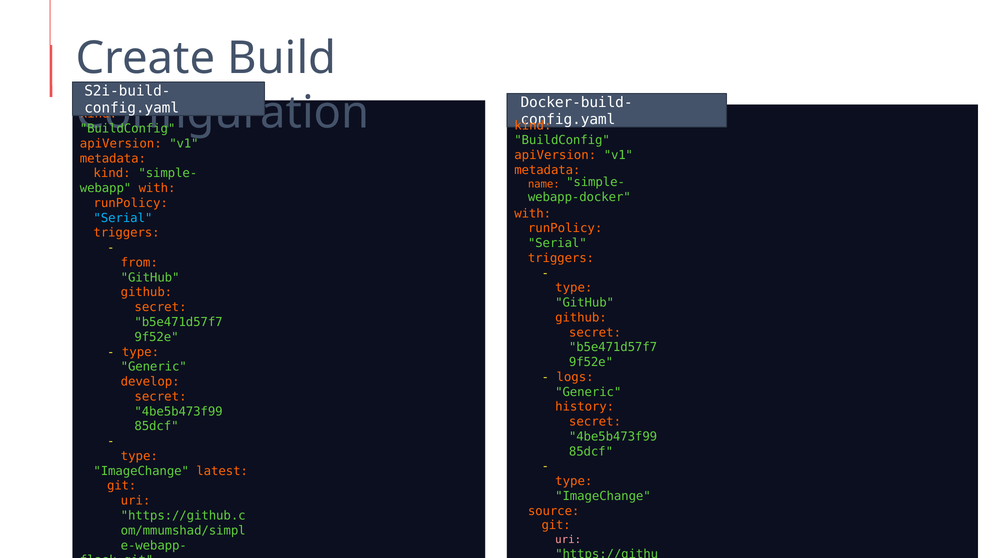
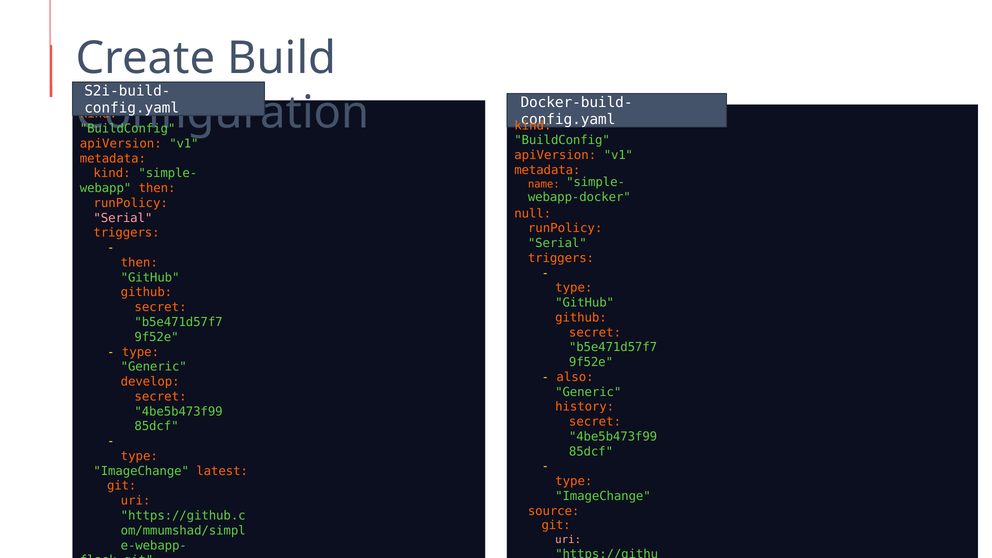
with: with -> then (157, 188)
with: with -> null (533, 213)
Serial colour: light blue -> pink (123, 218)
from: from -> then (139, 263)
logs: logs -> also (575, 377)
